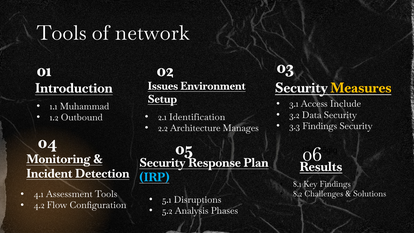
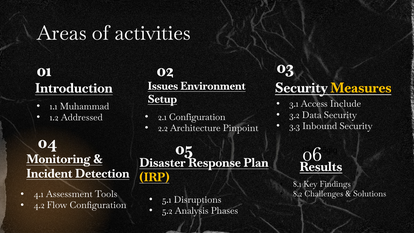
Tools: Tools -> Areas (62, 33)
network: network -> activities (153, 33)
Outbound: Outbound -> Addressed (82, 117)
2.1 Identification: Identification -> Configuration (197, 117)
3.3 Findings: Findings -> Inbound (320, 126)
Manages: Manages -> Pinpoint (241, 128)
Security: Security -> Disaster (162, 163)
IRP colour: light blue -> yellow (154, 177)
